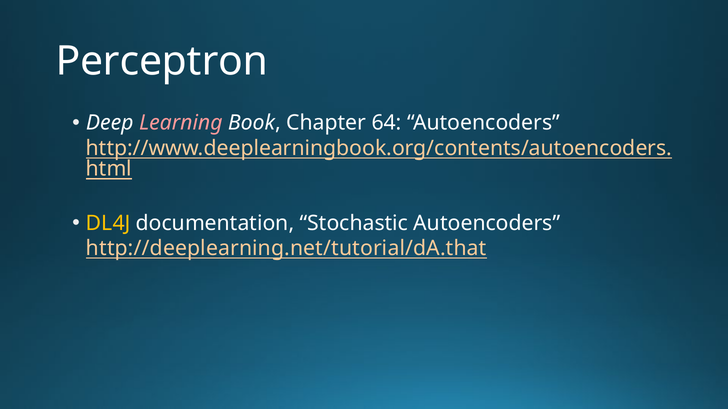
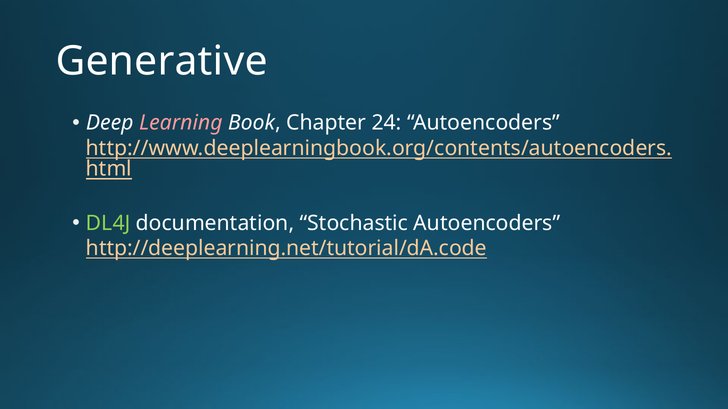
Perceptron: Perceptron -> Generative (162, 61)
64: 64 -> 24 (387, 123)
DL4J colour: yellow -> light green (108, 223)
http://deeplearning.net/tutorial/dA.that: http://deeplearning.net/tutorial/dA.that -> http://deeplearning.net/tutorial/dA.code (286, 249)
